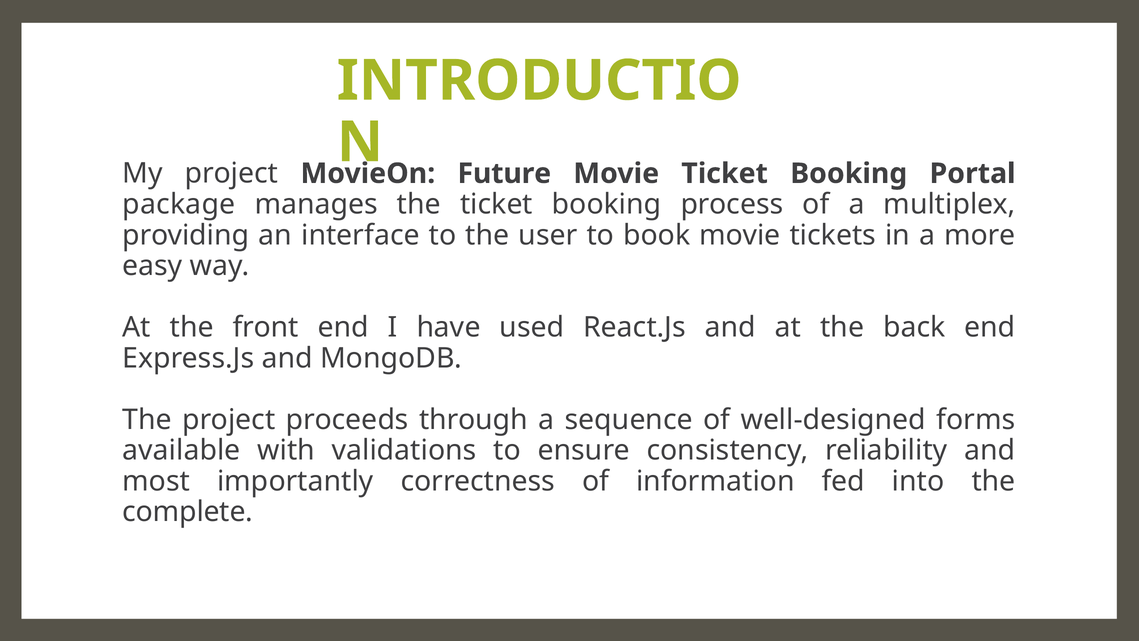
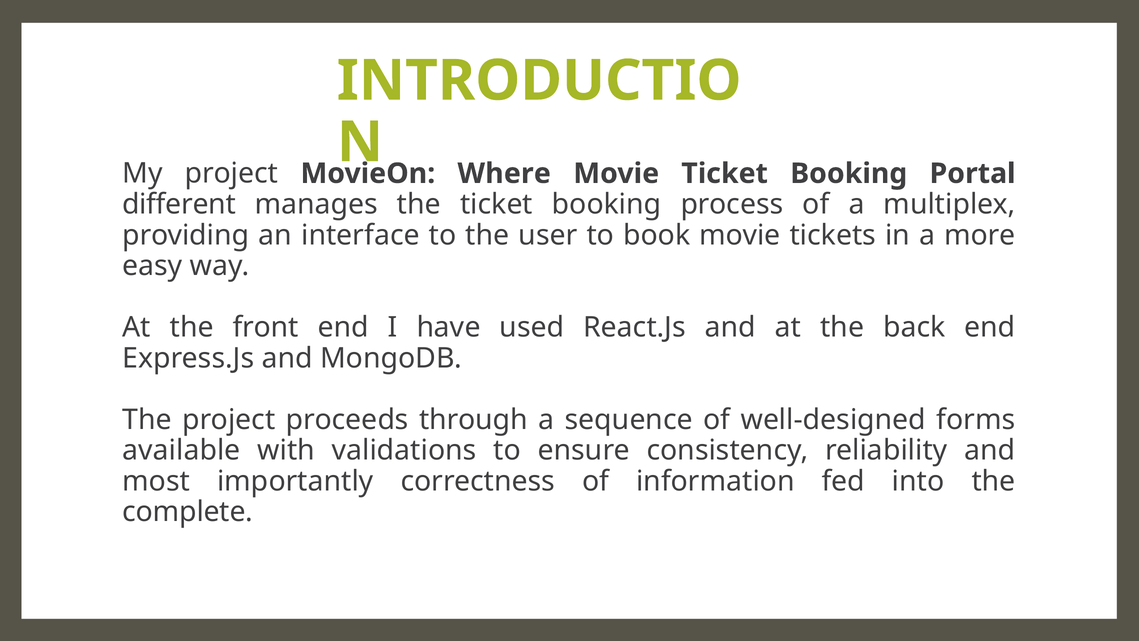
Future: Future -> Where (504, 173)
package: package -> different (179, 204)
